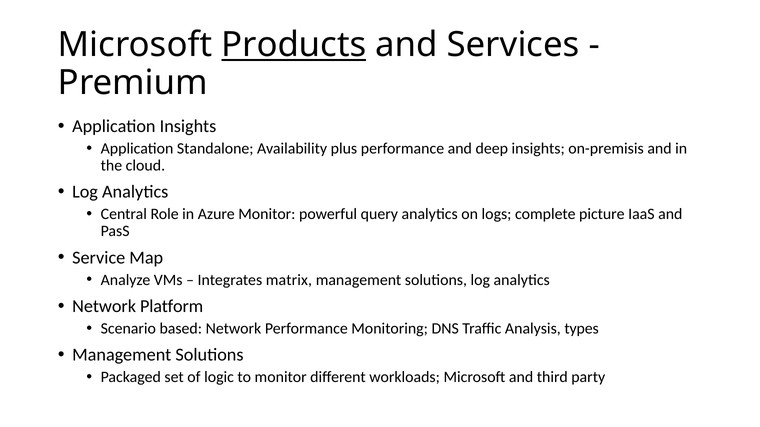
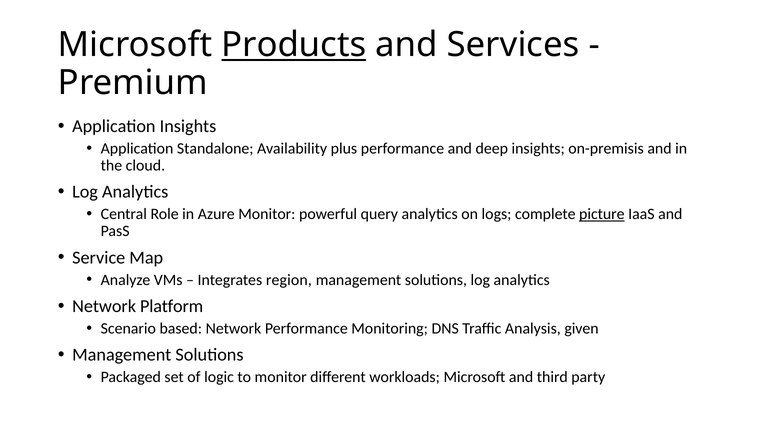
picture underline: none -> present (602, 214)
matrix: matrix -> region (289, 280)
types: types -> given (581, 329)
